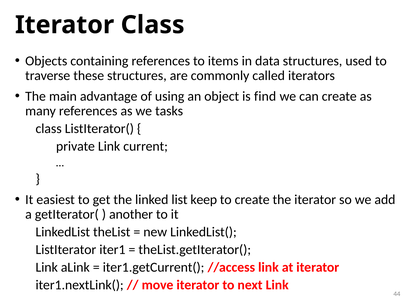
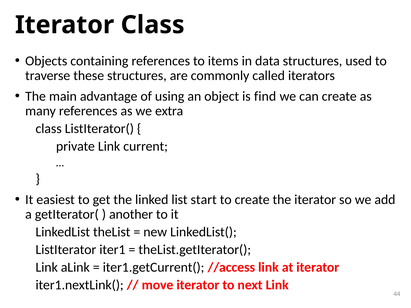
tasks: tasks -> extra (169, 111)
keep: keep -> start (204, 200)
